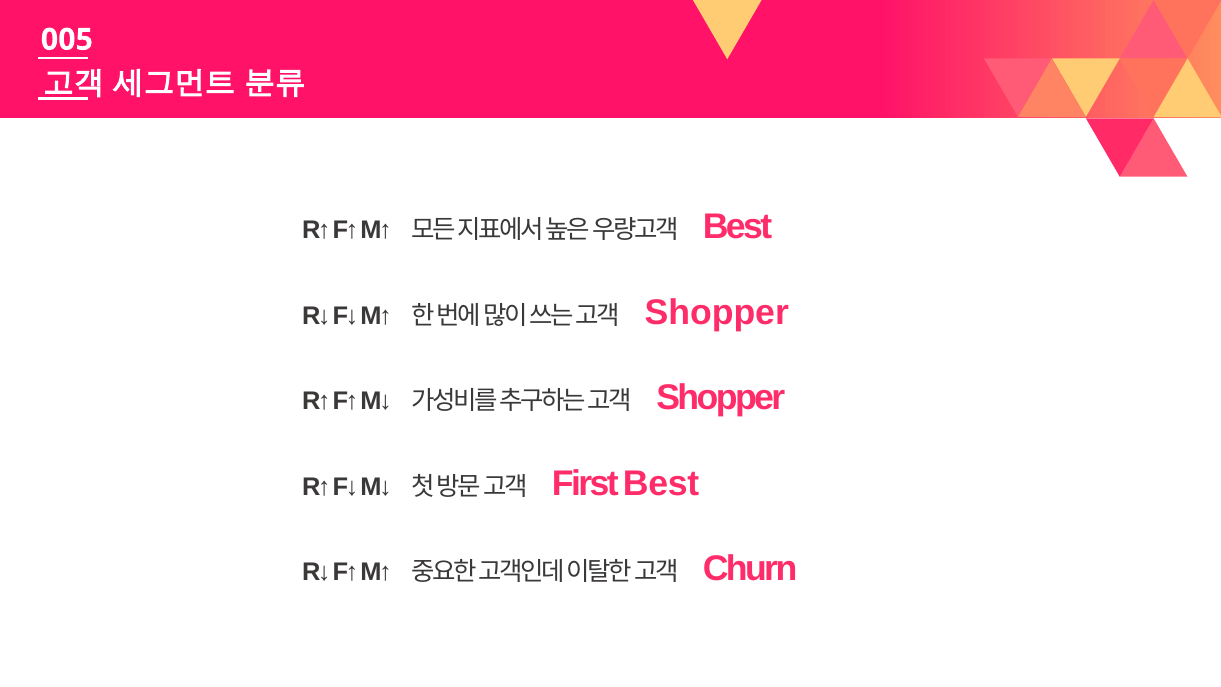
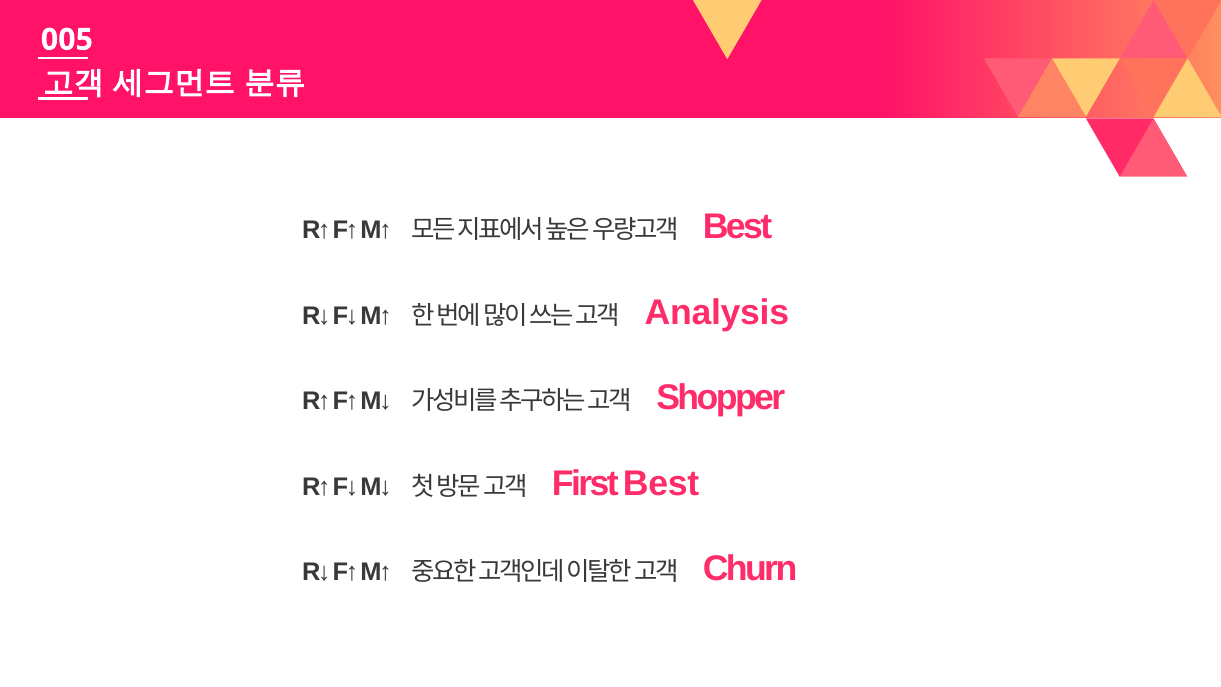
Shopper: Shopper -> Analysis (717, 313)
